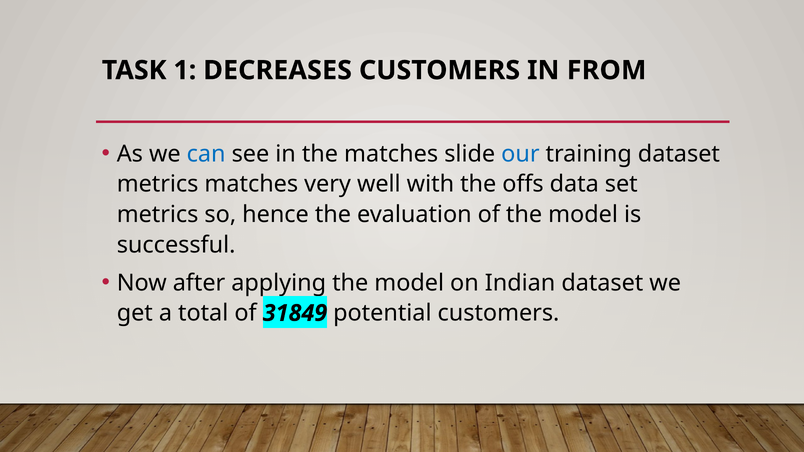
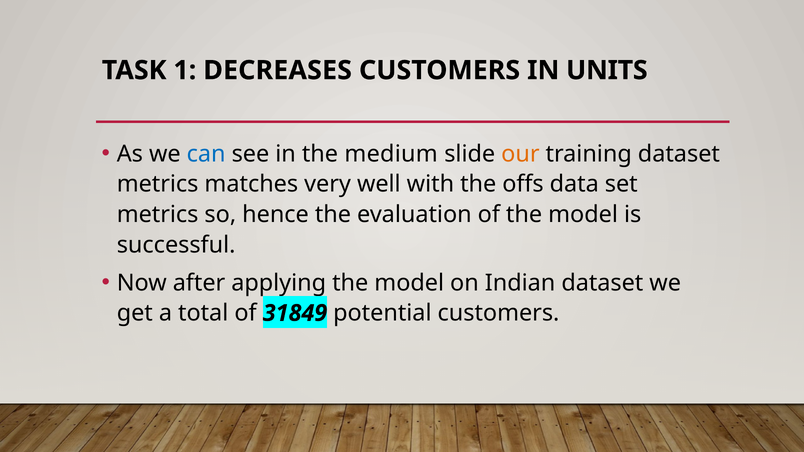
FROM: FROM -> UNITS (607, 70)
the matches: matches -> medium (391, 154)
our colour: blue -> orange (520, 154)
